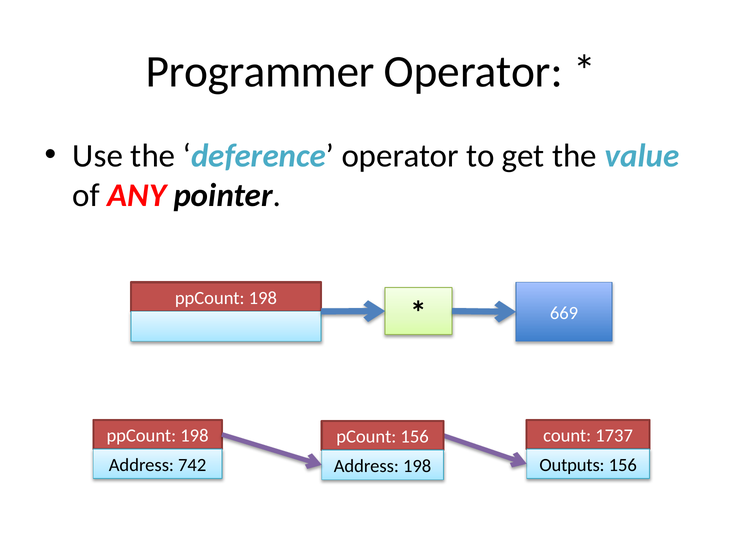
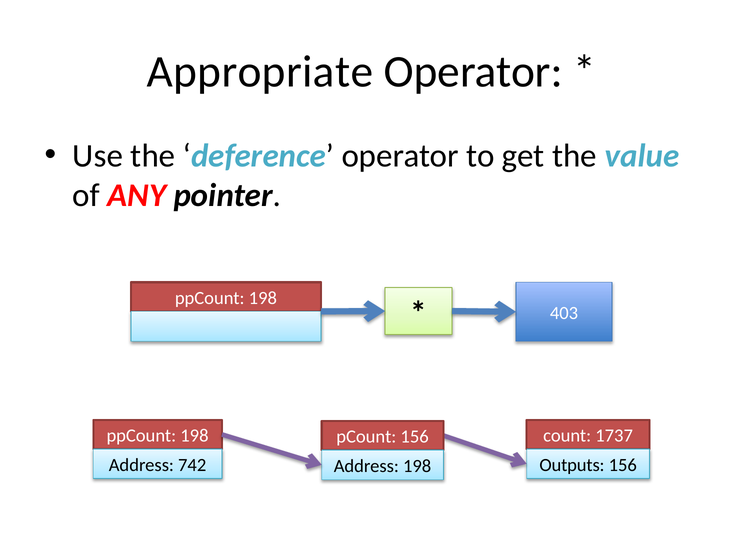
Programmer: Programmer -> Appropriate (260, 72)
669: 669 -> 403 (564, 313)
